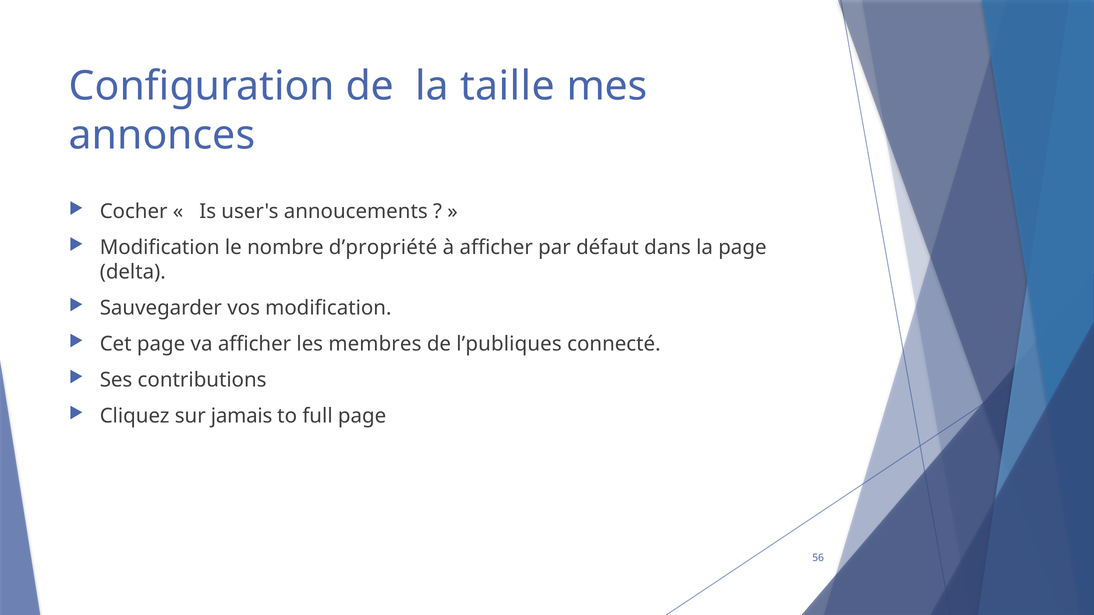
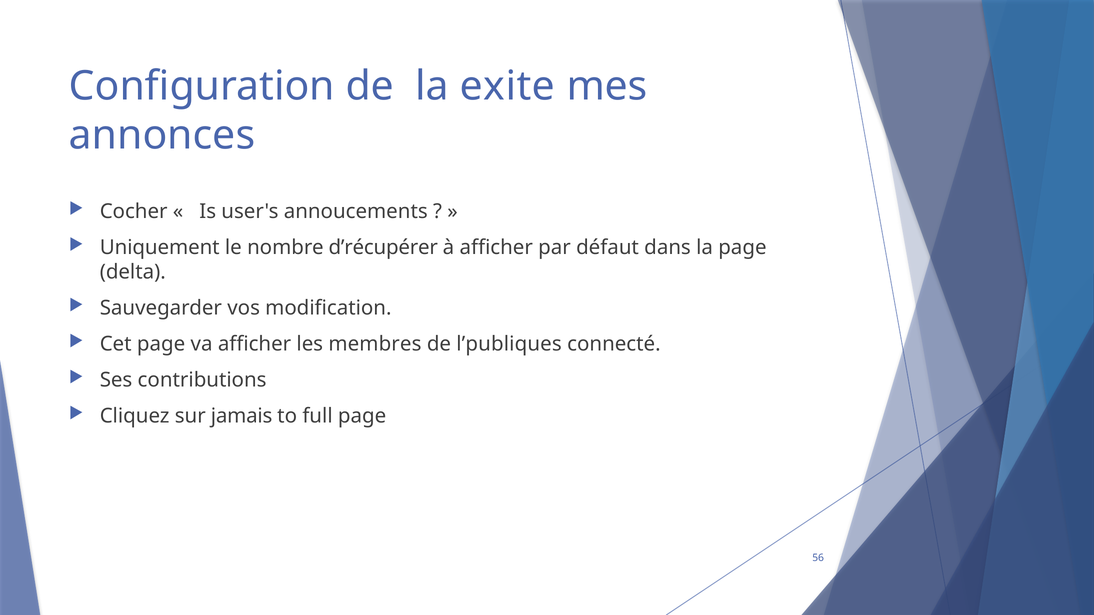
taille: taille -> exite (507, 86)
Modification: Modification -> Uniquement (160, 248)
d’propriété: d’propriété -> d’récupérer (383, 248)
